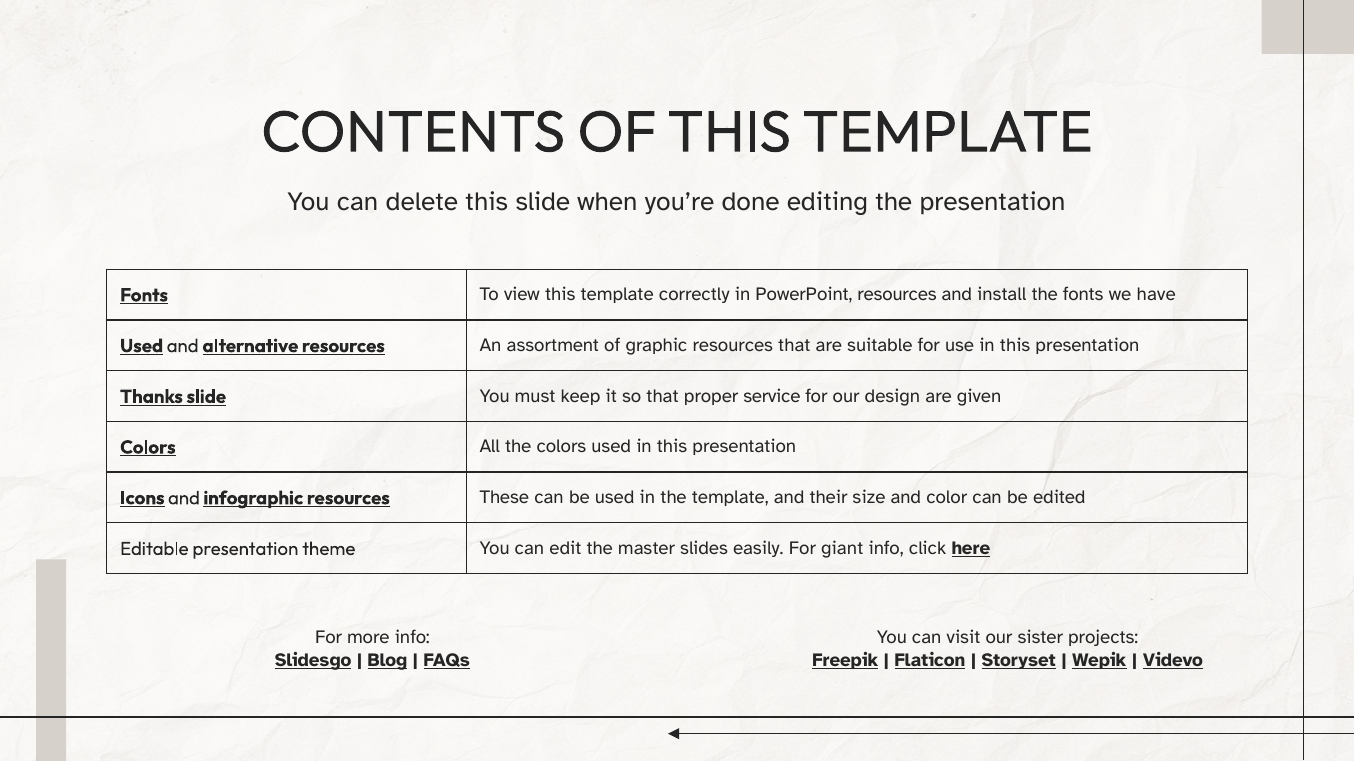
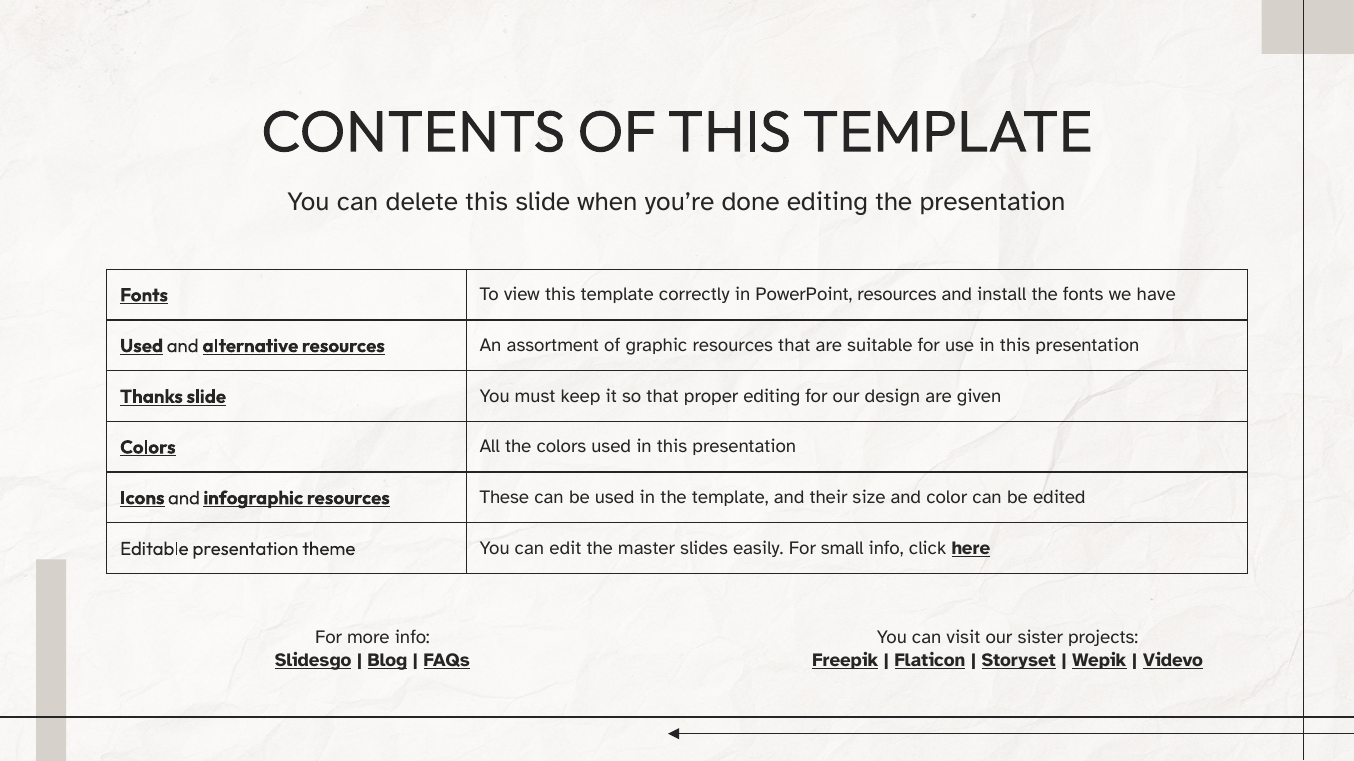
proper service: service -> editing (772, 396)
giant: giant -> small (842, 549)
